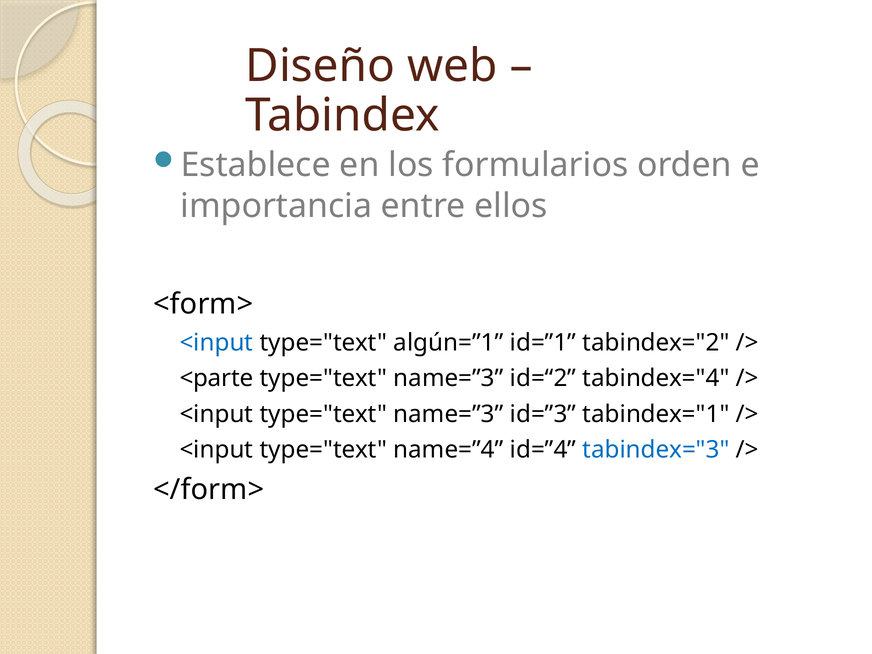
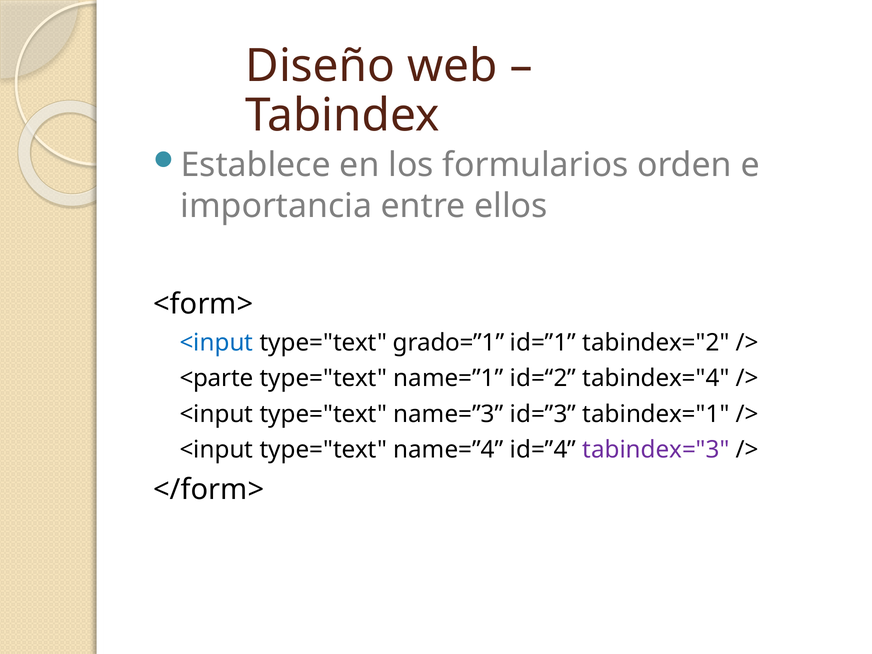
algún=”1: algún=”1 -> grado=”1 (449, 343)
name=”3: name=”3 -> name=”1 (448, 378)
tabindex="3 colour: blue -> purple (656, 450)
